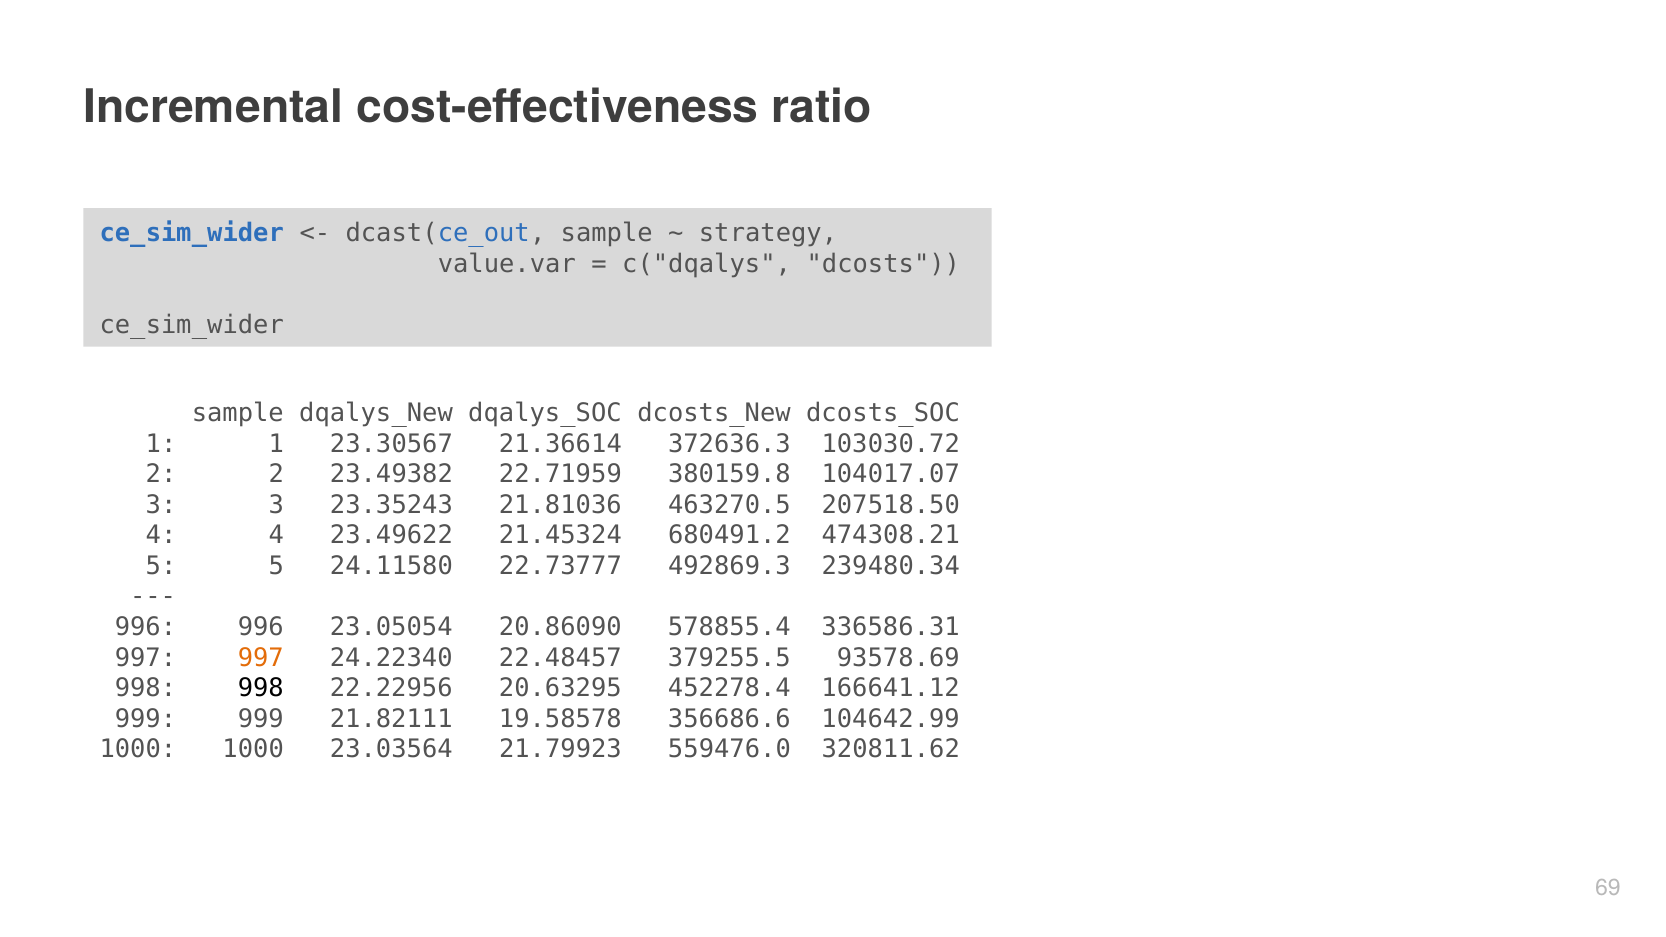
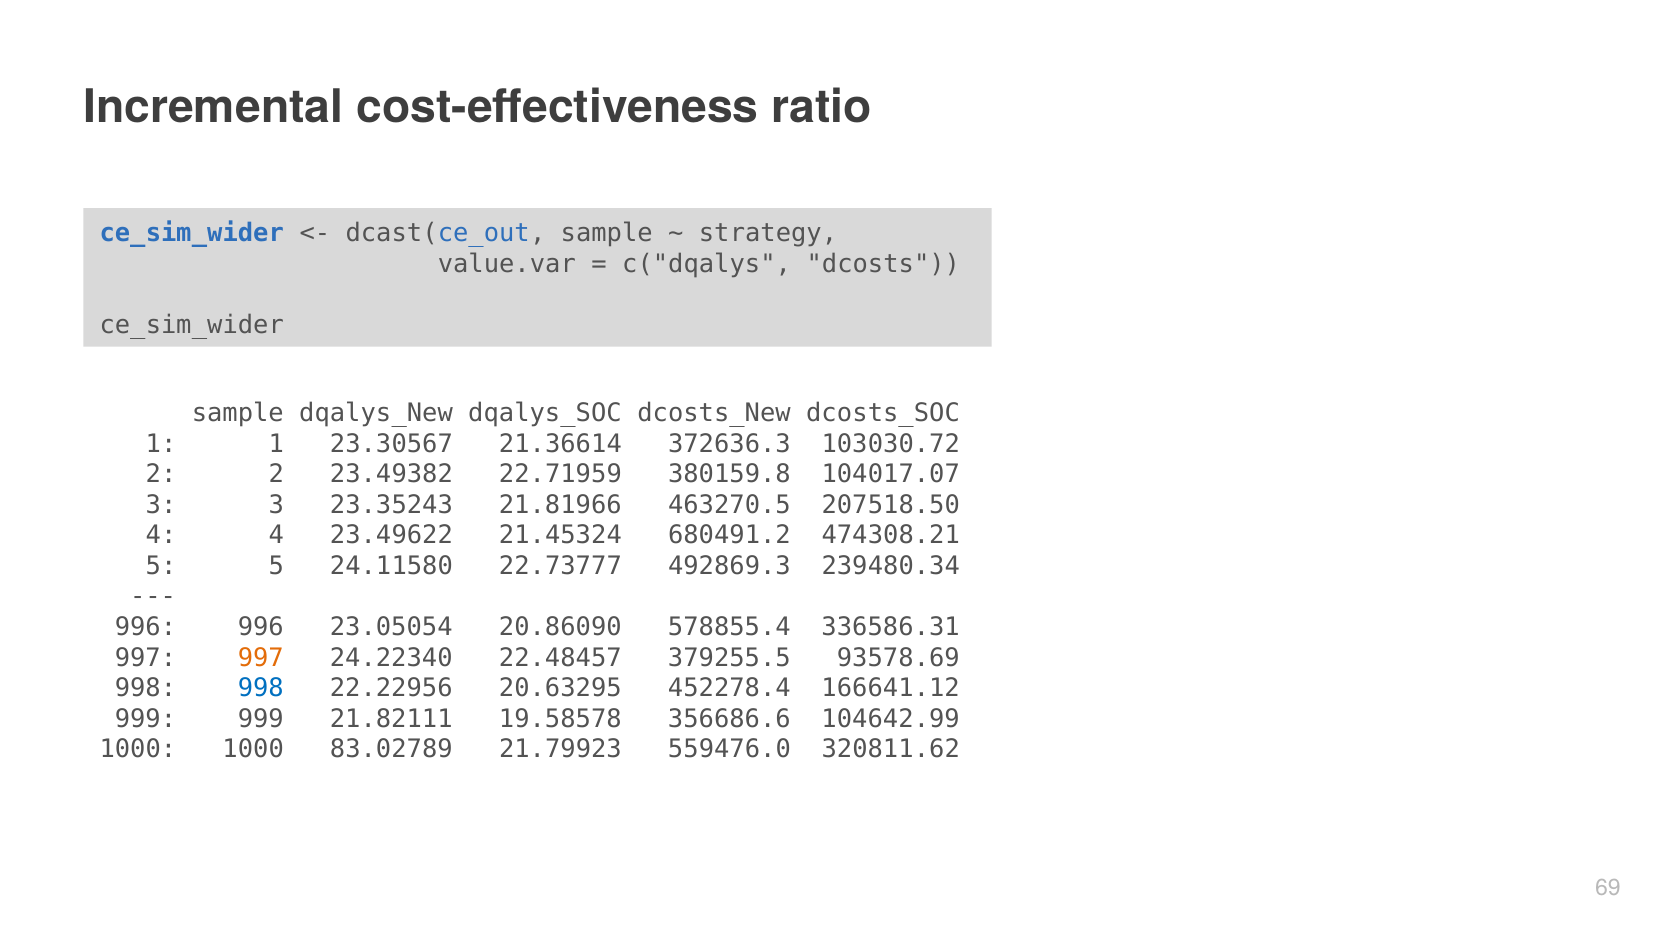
21.81036: 21.81036 -> 21.81966 (560, 505)
998 colour: black -> blue (261, 688)
23.03564: 23.03564 -> 83.02789 (391, 749)
